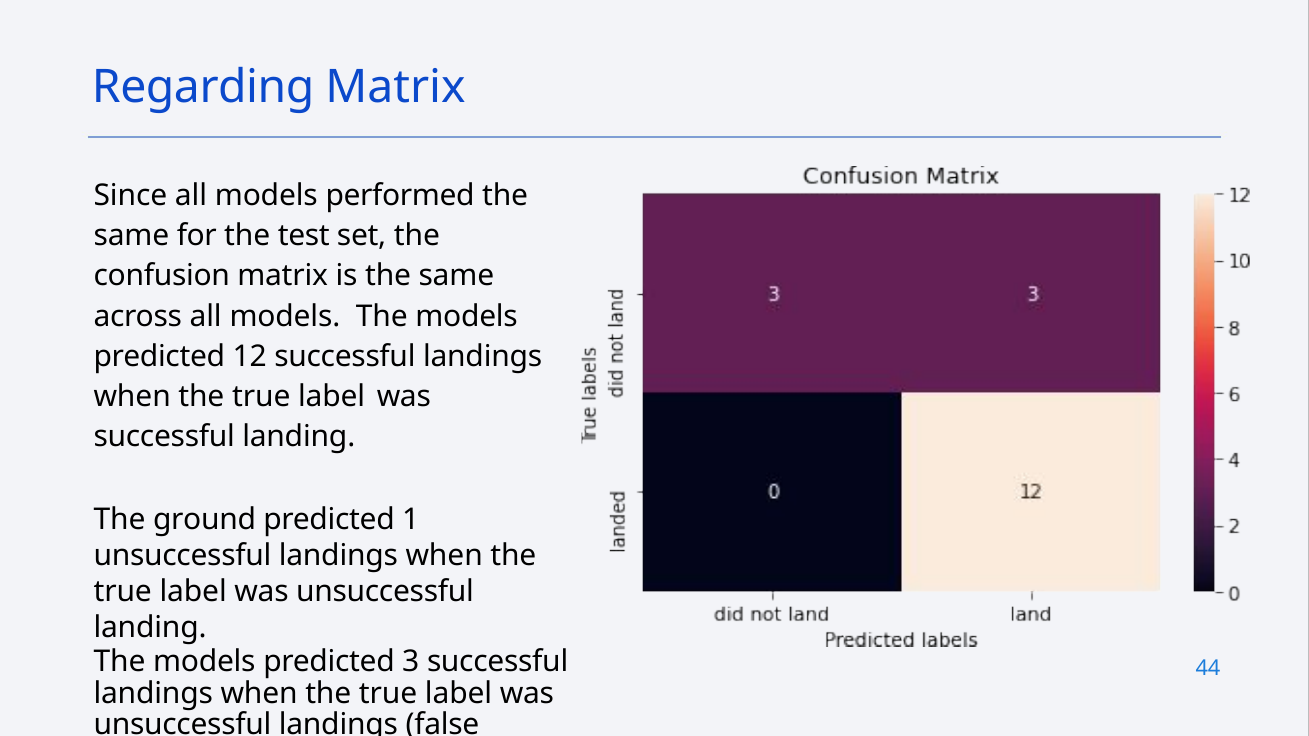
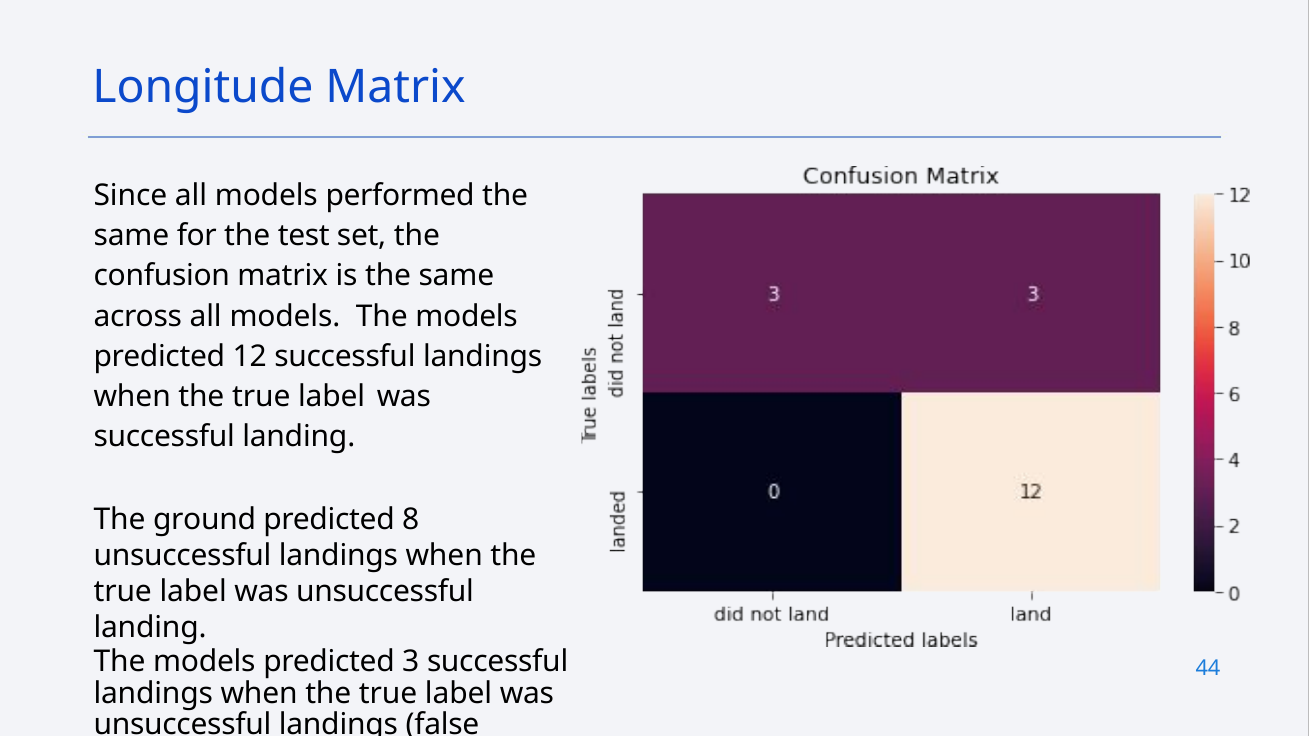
Regarding: Regarding -> Longitude (203, 87)
1: 1 -> 8 (411, 520)
